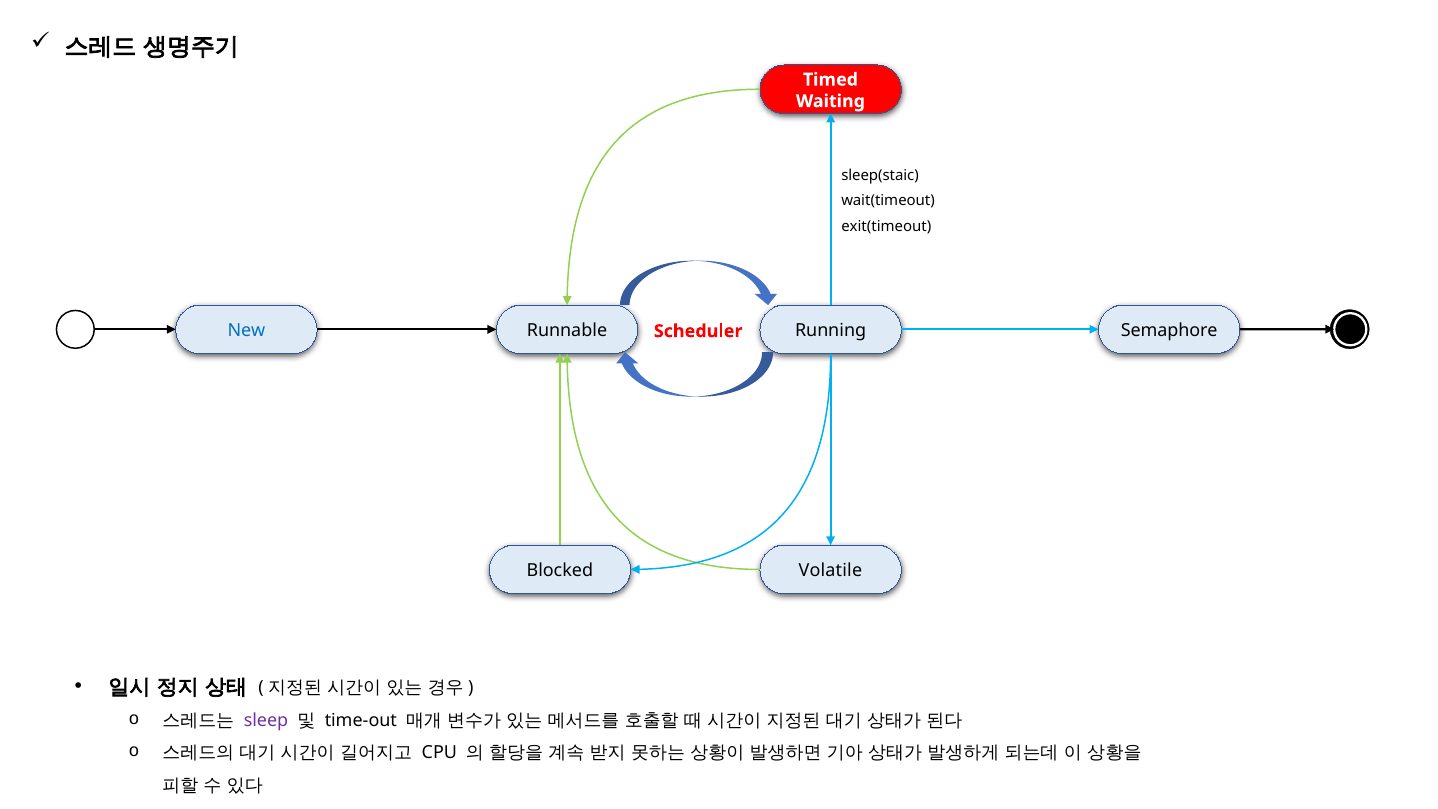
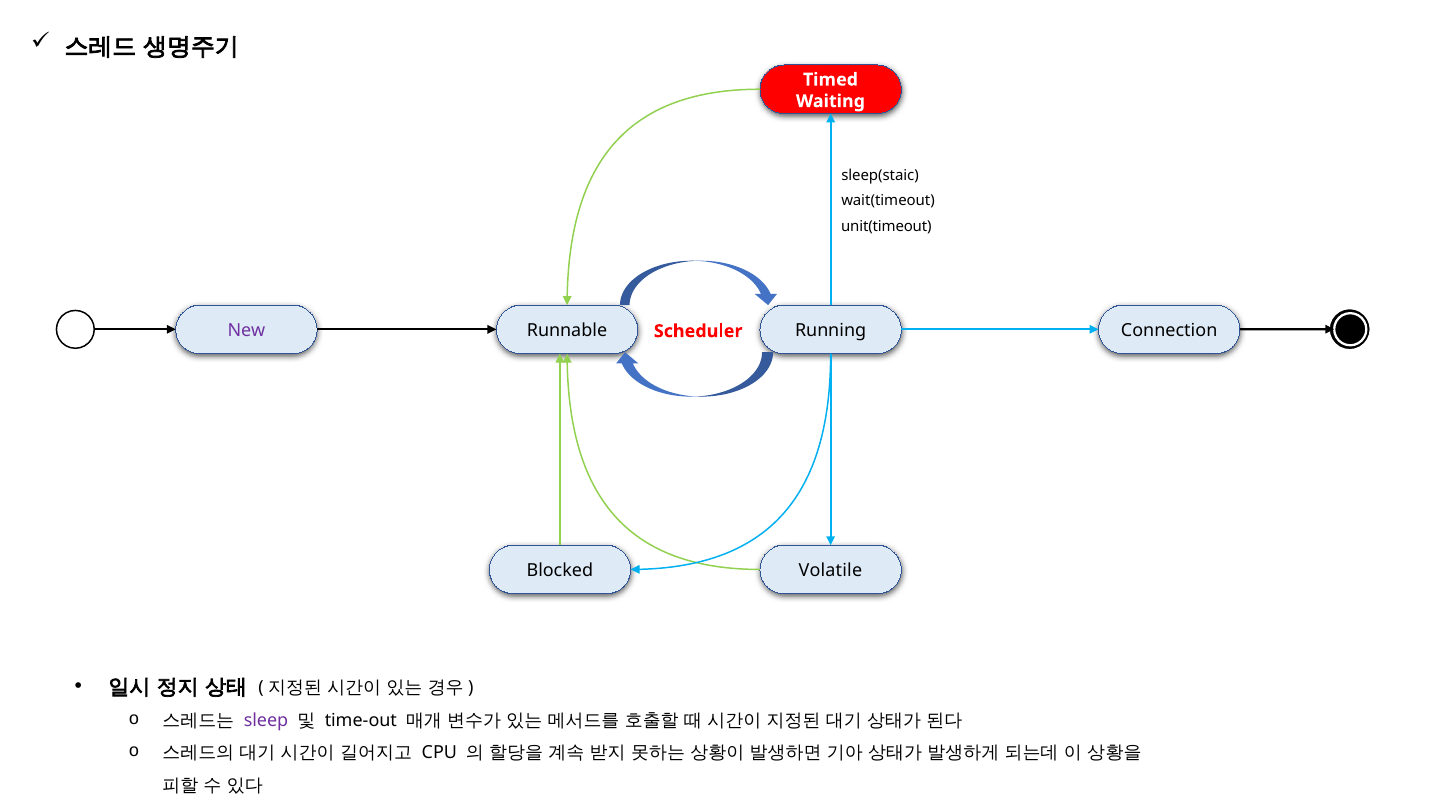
exit(timeout: exit(timeout -> unit(timeout (886, 226)
New colour: blue -> purple (246, 330)
Semaphore: Semaphore -> Connection (1169, 330)
